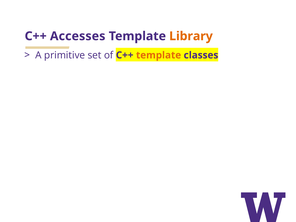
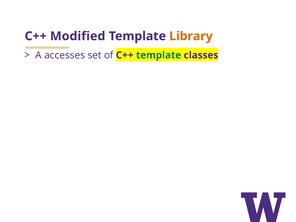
Accesses: Accesses -> Modified (78, 36)
primitive: primitive -> accesses (65, 55)
template colour: orange -> green (159, 55)
